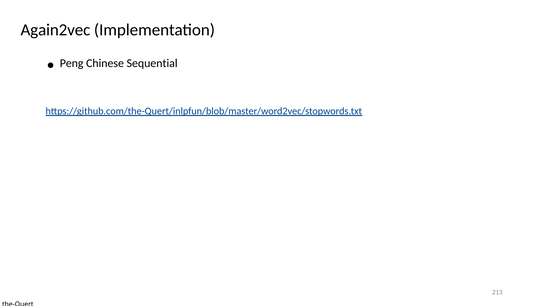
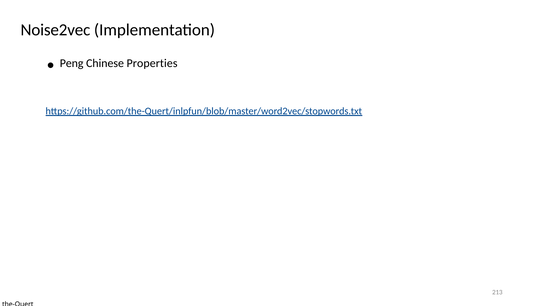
Again2vec: Again2vec -> Noise2vec (55, 30)
Sequential: Sequential -> Properties (152, 63)
